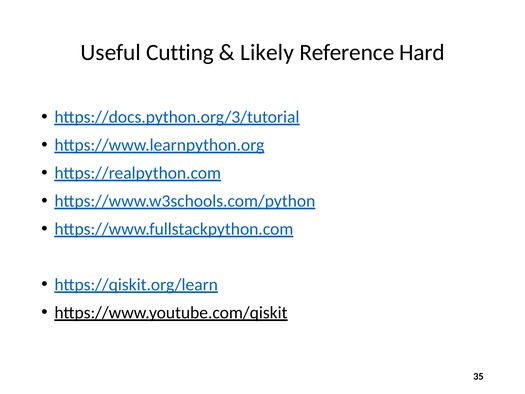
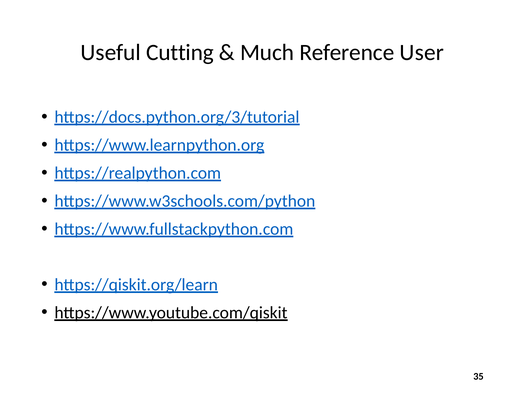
Likely: Likely -> Much (267, 52)
Hard: Hard -> User (422, 52)
